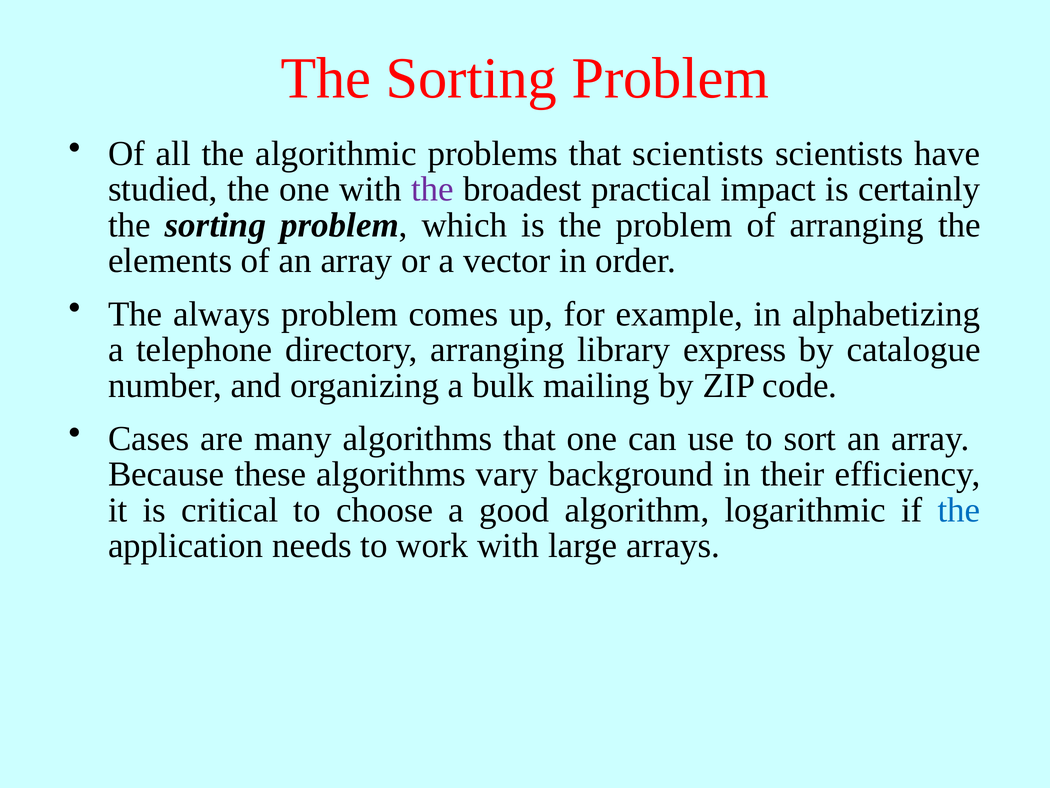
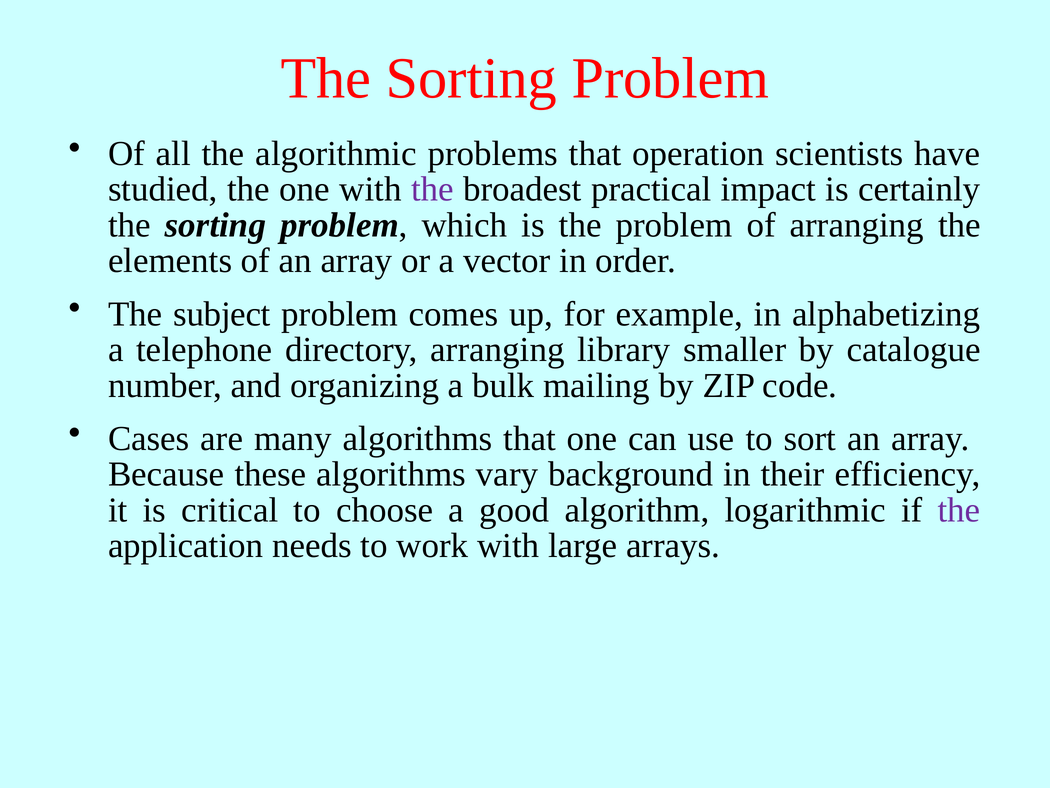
that scientists: scientists -> operation (698, 153)
always: always -> subject (222, 314)
express: express -> smaller (735, 349)
the colour: blue -> purple (959, 510)
